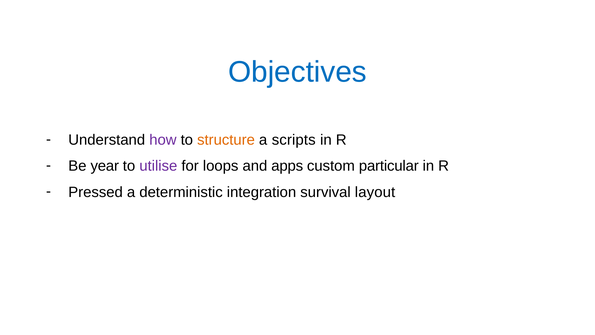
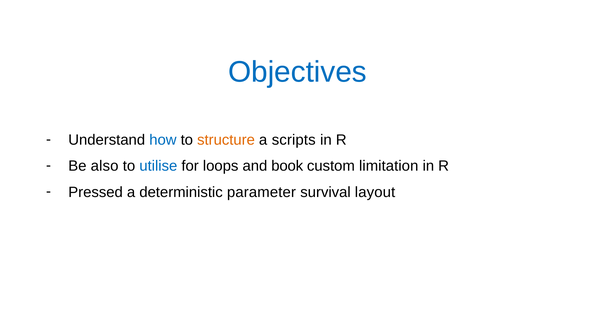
how colour: purple -> blue (163, 140)
year: year -> also (105, 166)
utilise colour: purple -> blue (158, 166)
apps: apps -> book (287, 166)
particular: particular -> limitation (389, 166)
integration: integration -> parameter (261, 192)
